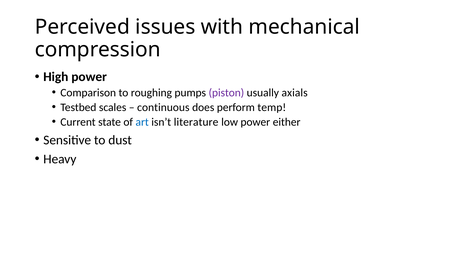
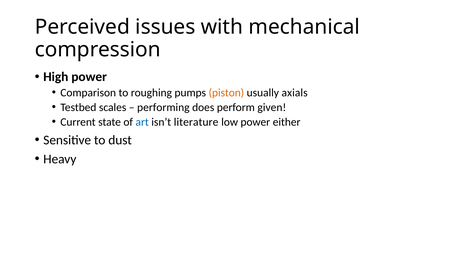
piston colour: purple -> orange (226, 93)
continuous: continuous -> performing (163, 107)
temp: temp -> given (272, 107)
